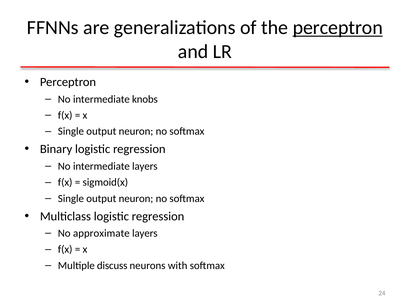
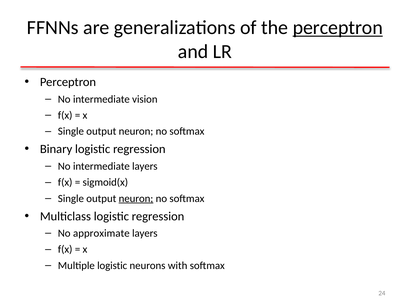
knobs: knobs -> vision (145, 99)
neuron underline: none -> present (136, 199)
Multiple discuss: discuss -> logistic (112, 266)
